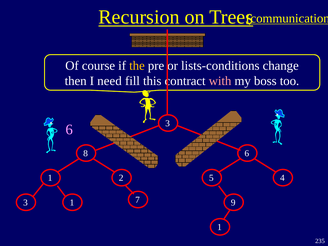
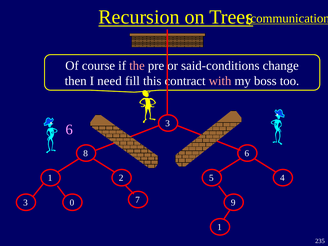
the colour: yellow -> pink (137, 66)
lists-conditions: lists-conditions -> said-conditions (220, 66)
3 1: 1 -> 0 (72, 203)
